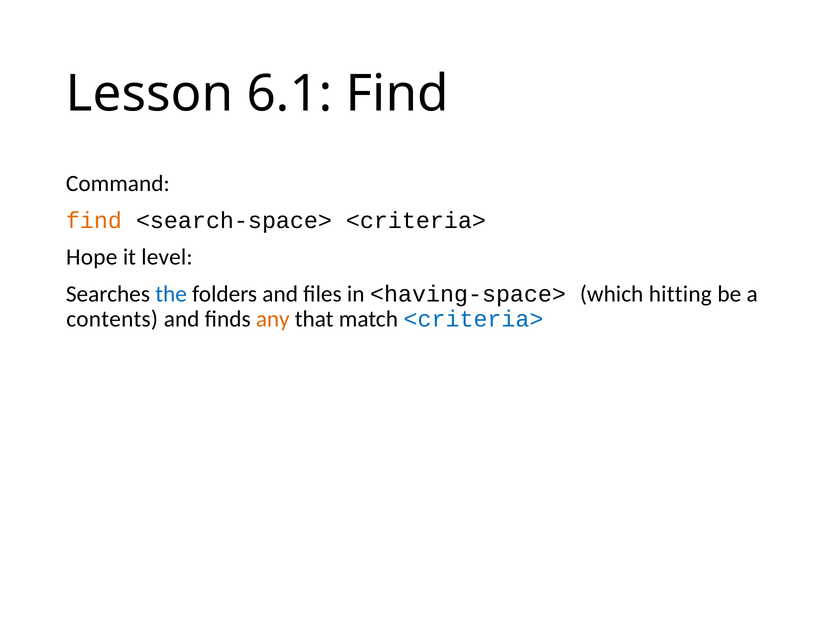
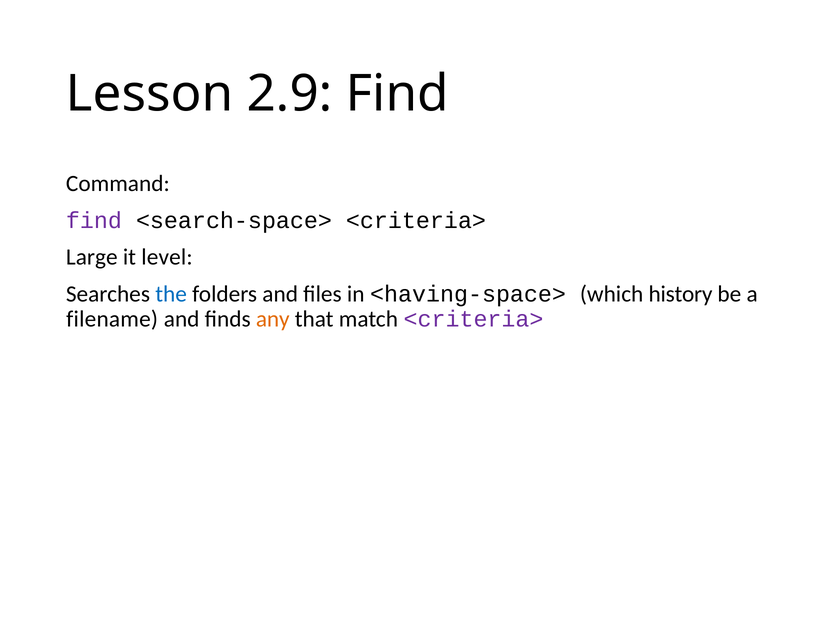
6.1: 6.1 -> 2.9 (290, 94)
find colour: orange -> purple (94, 221)
Hope: Hope -> Large (92, 258)
hitting: hitting -> history (681, 294)
contents: contents -> filename (112, 319)
<criteria> colour: blue -> purple (474, 319)
